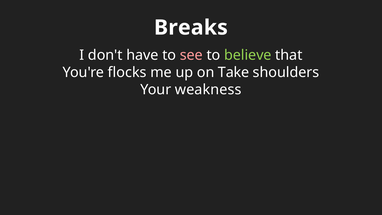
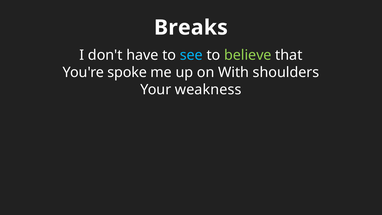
see colour: pink -> light blue (191, 55)
flocks: flocks -> spoke (127, 72)
Take: Take -> With (234, 72)
